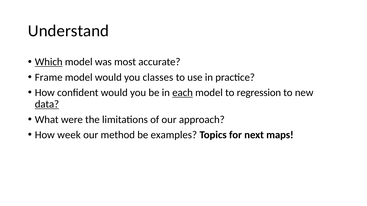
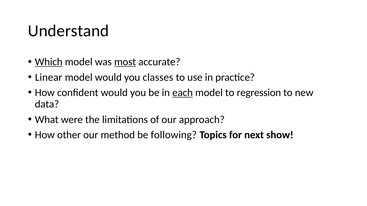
most underline: none -> present (125, 62)
Frame: Frame -> Linear (49, 77)
data underline: present -> none (47, 104)
week: week -> other (69, 135)
examples: examples -> following (174, 135)
maps: maps -> show (280, 135)
